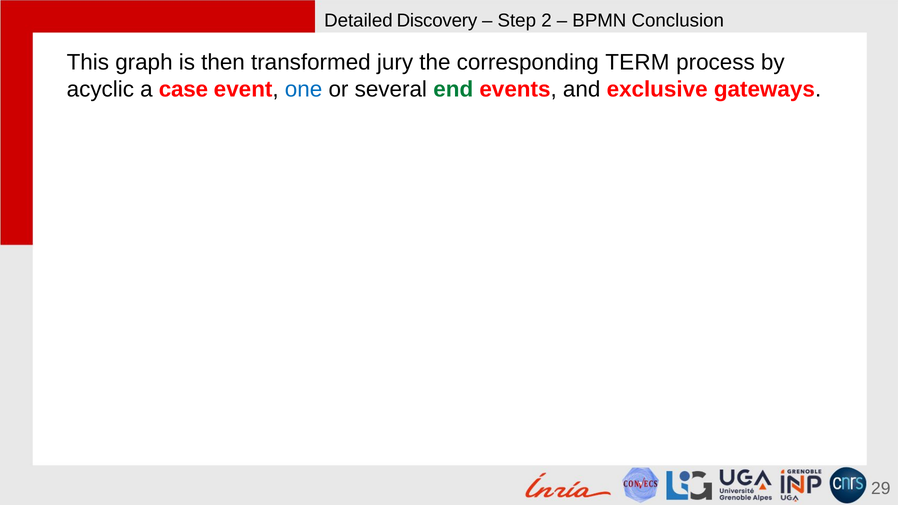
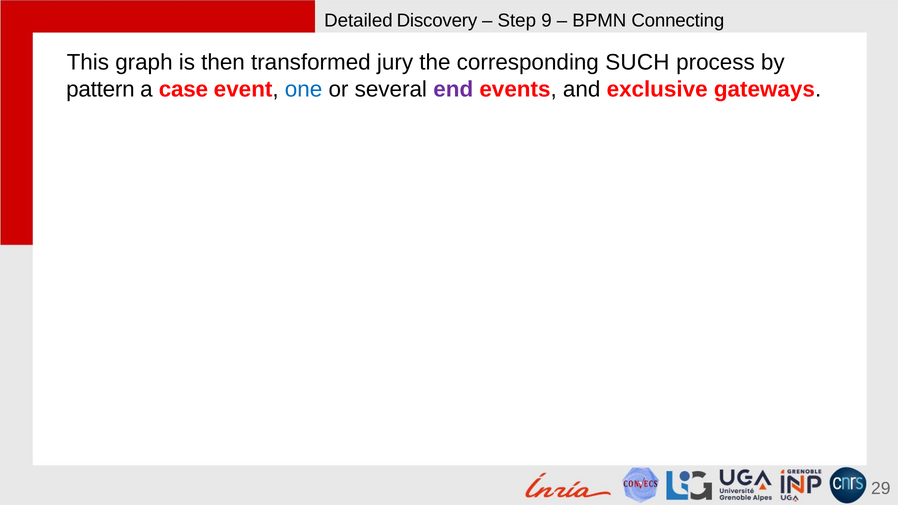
2: 2 -> 9 (546, 21)
Conclusion: Conclusion -> Connecting (678, 21)
TERM: TERM -> SUCH (637, 62)
acyclic: acyclic -> pattern (100, 89)
end colour: green -> purple (453, 89)
